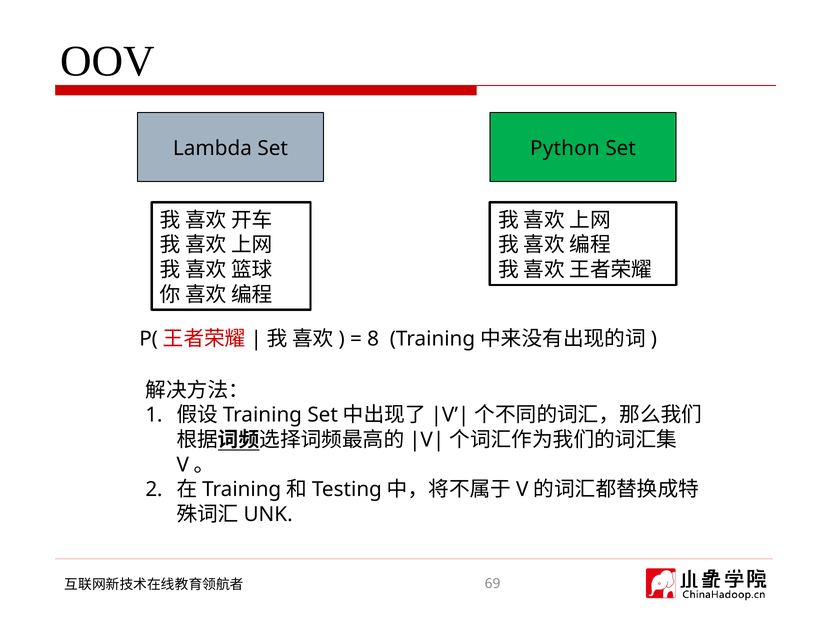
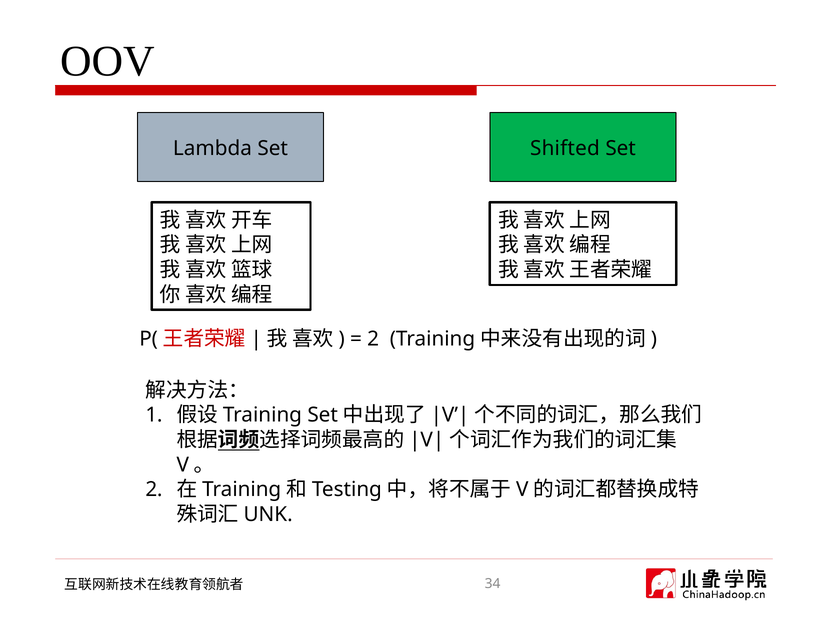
Python: Python -> Shifted (565, 149)
8: 8 -> 2 (373, 339)
69: 69 -> 34 (493, 584)
